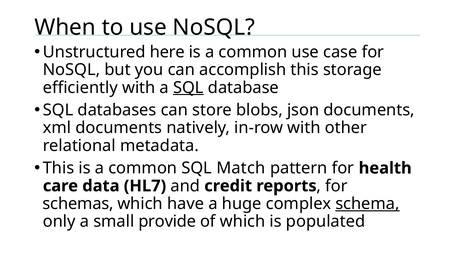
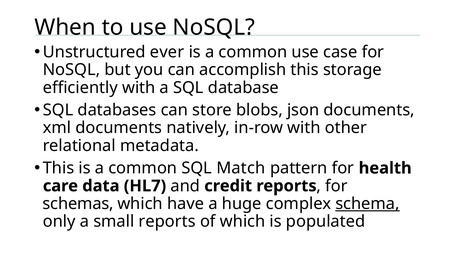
here: here -> ever (167, 52)
SQL underline: present -> none (188, 87)
small provide: provide -> reports (167, 221)
